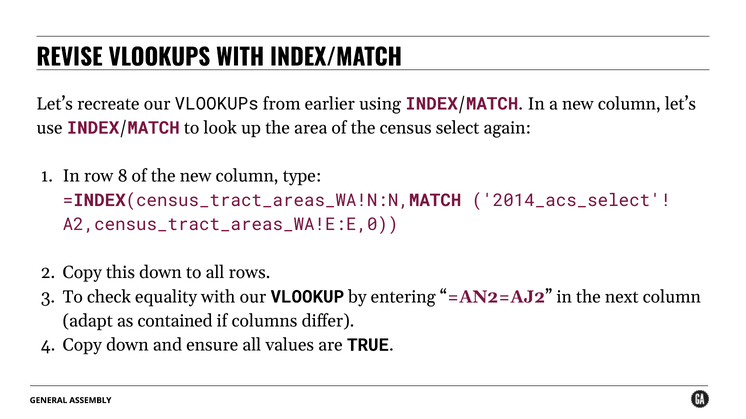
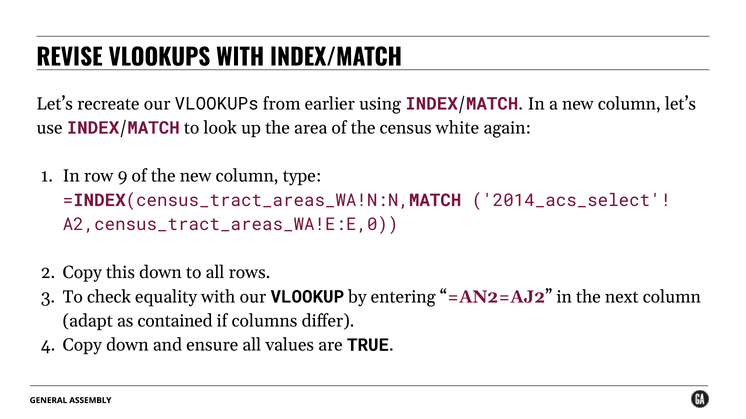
select: select -> white (458, 128)
8: 8 -> 9 (123, 176)
